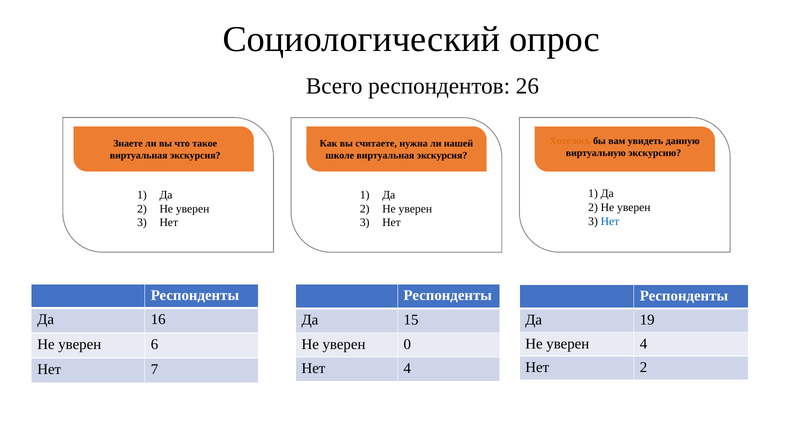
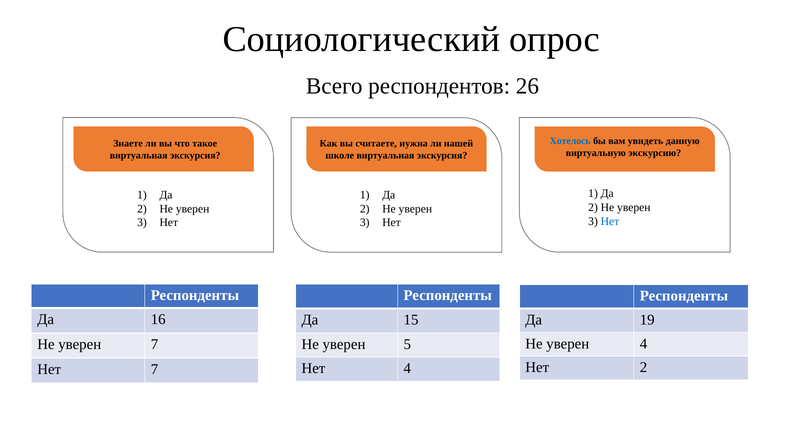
Хотелось colour: orange -> blue (570, 141)
0: 0 -> 5 (407, 344)
уверен 6: 6 -> 7 (154, 344)
